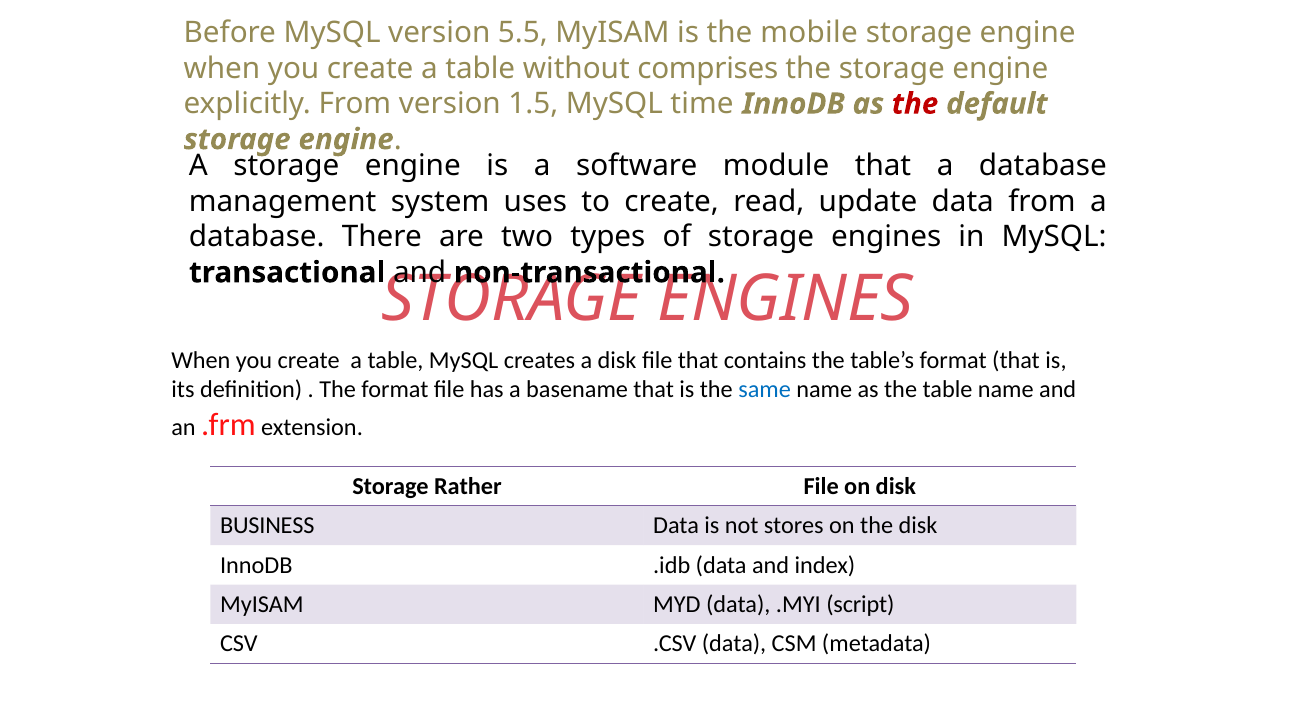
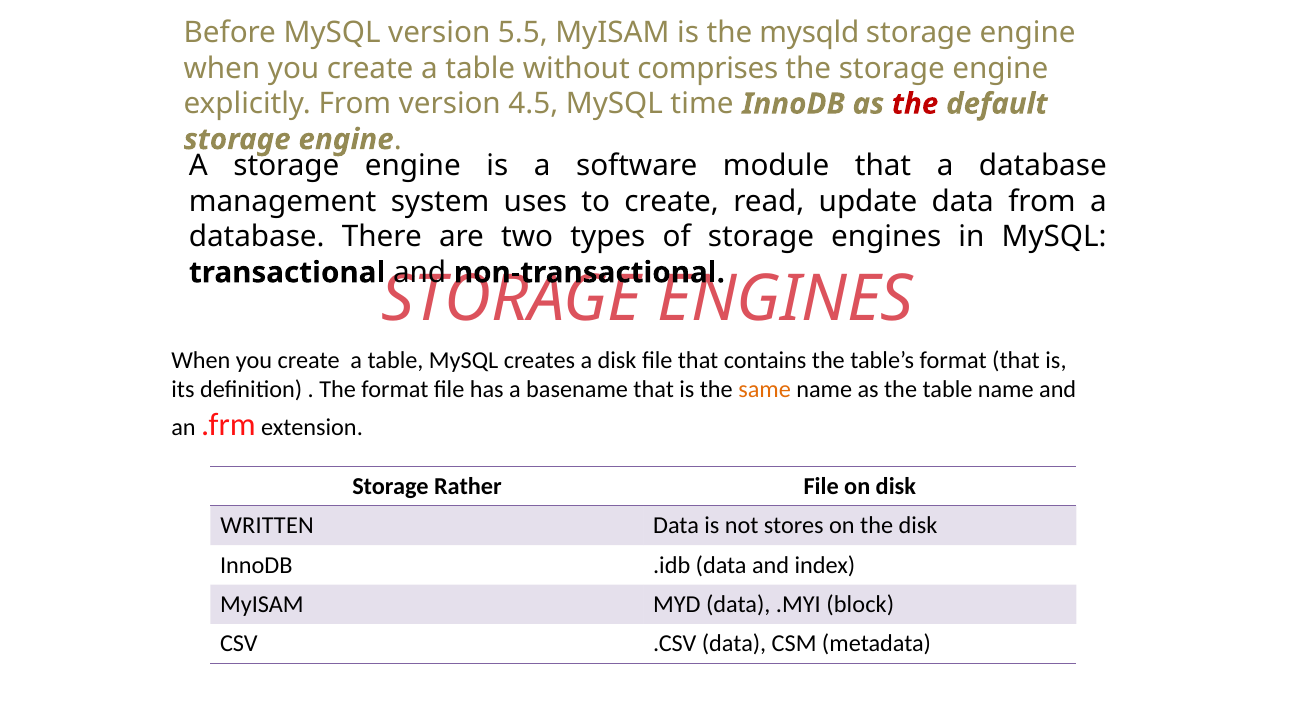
mobile: mobile -> mysqld (809, 33)
1.5: 1.5 -> 4.5 (533, 104)
same colour: blue -> orange (765, 390)
BUSINESS: BUSINESS -> WRITTEN (267, 526)
script: script -> block (860, 605)
